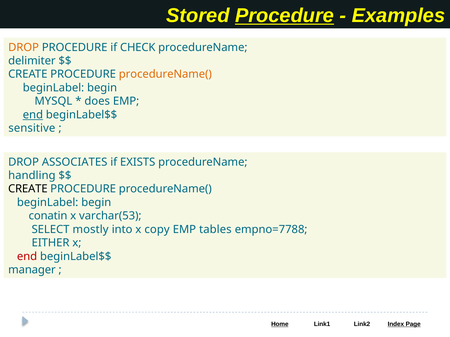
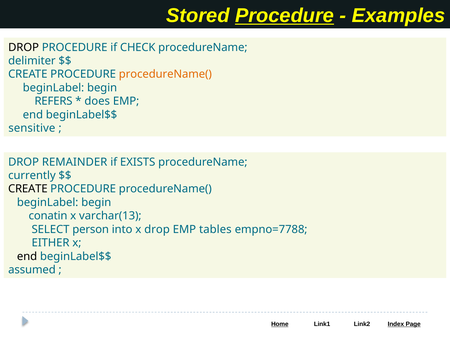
DROP colour: orange -> black (24, 47)
MYSQL: MYSQL -> REFERS (53, 101)
end underline: present -> none (33, 115)
ASSOCIATES: ASSOCIATES -> REMAINDER (75, 162)
handling: handling -> currently (32, 176)
varchar(53: varchar(53 -> varchar(13 (110, 216)
mostly: mostly -> person (91, 230)
x copy: copy -> drop (157, 230)
end colour: red -> black (27, 257)
manager: manager -> assumed (32, 270)
